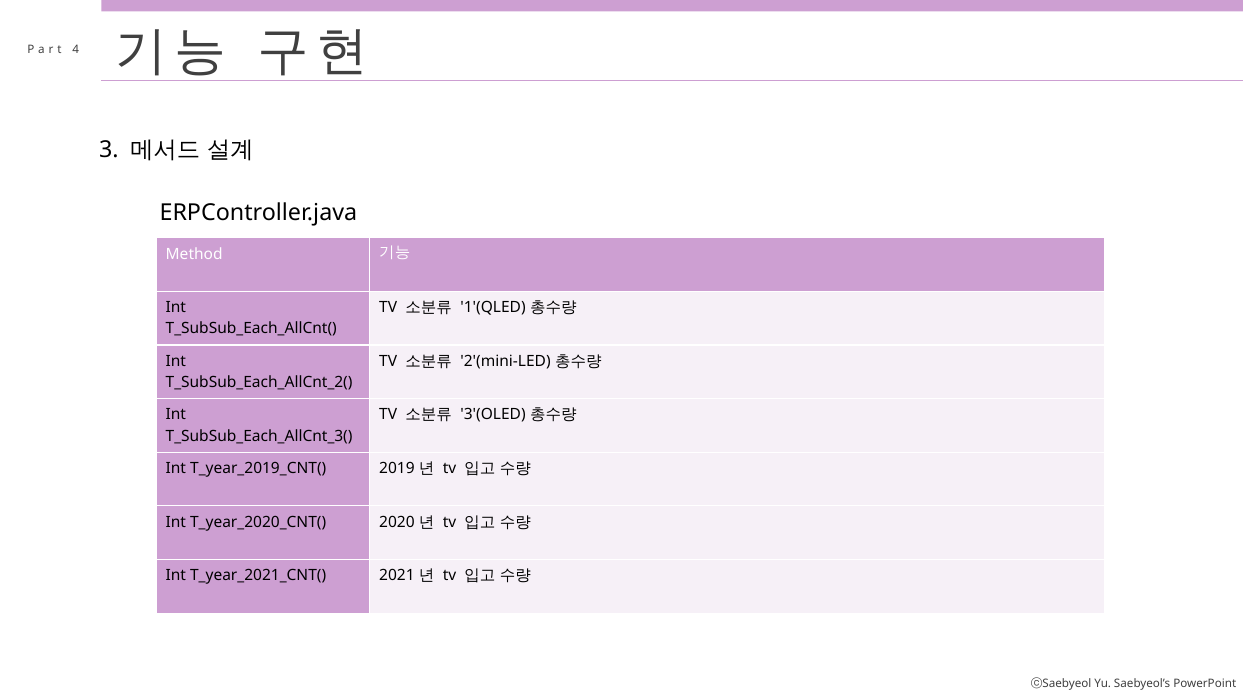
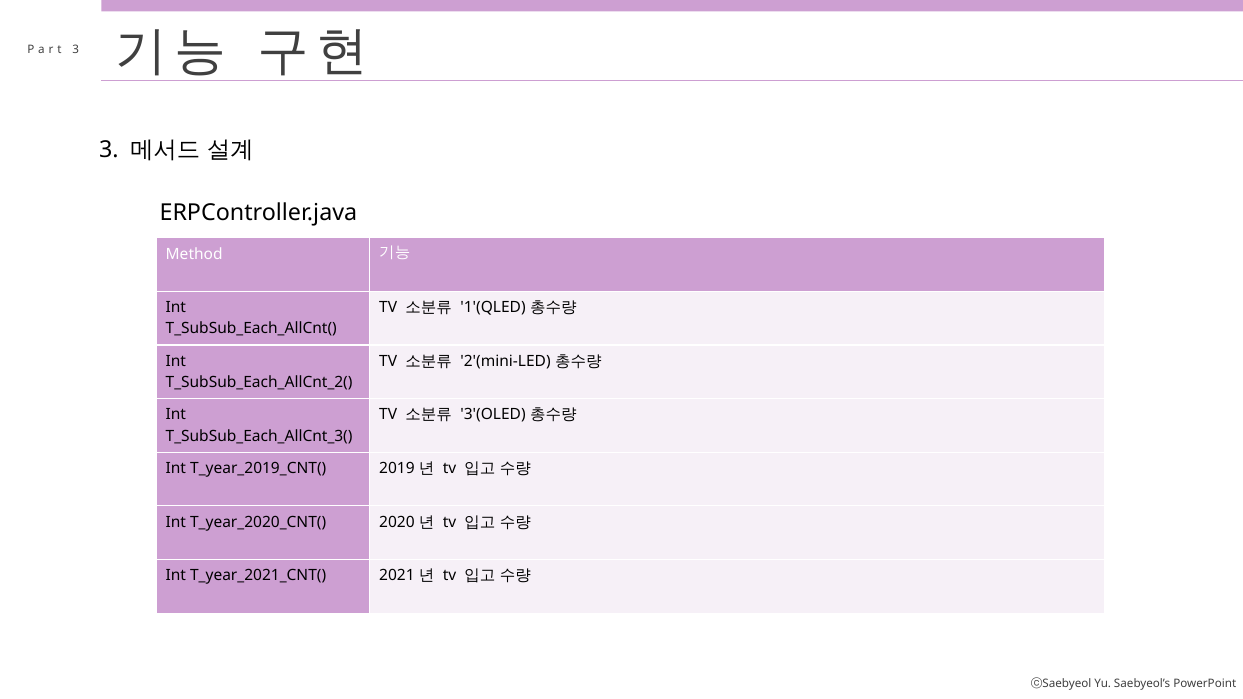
4: 4 -> 3 (76, 49)
